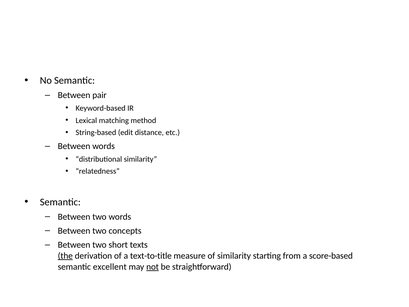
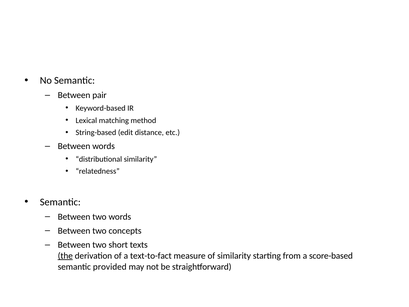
text-to-title: text-to-title -> text-to-fact (151, 256)
excellent: excellent -> provided (110, 266)
not underline: present -> none (153, 266)
